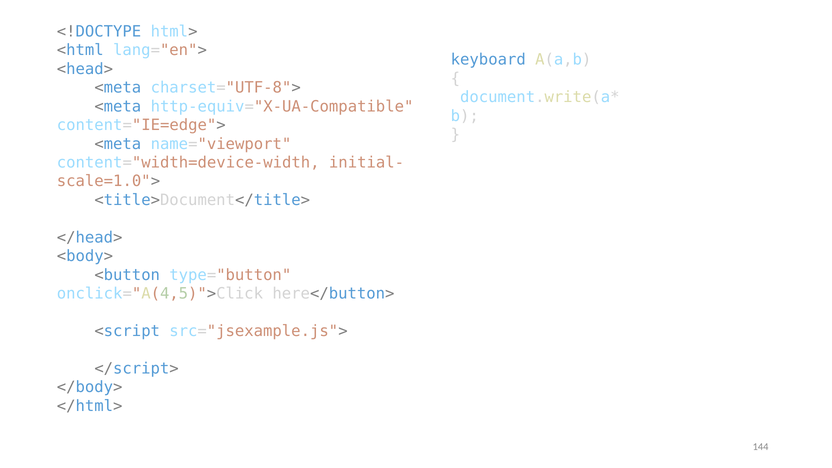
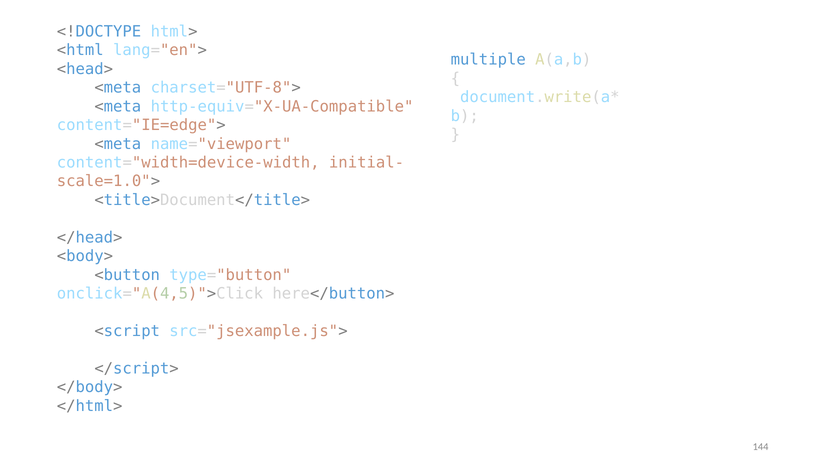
keyboard: keyboard -> multiple (488, 60)
